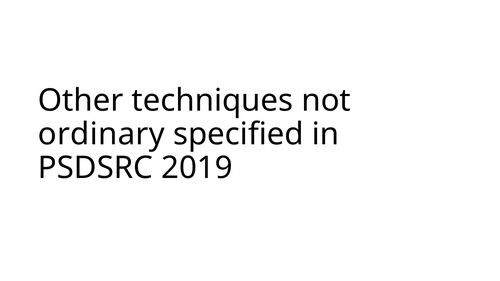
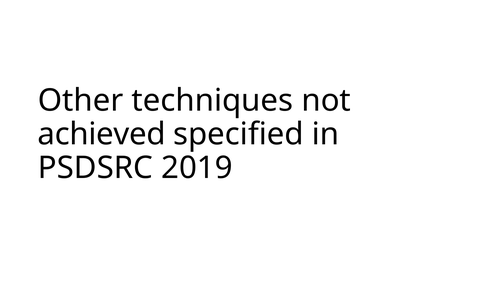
ordinary: ordinary -> achieved (102, 134)
